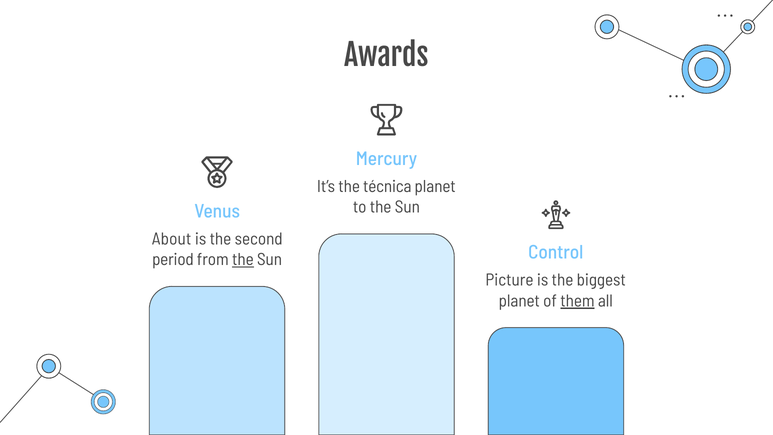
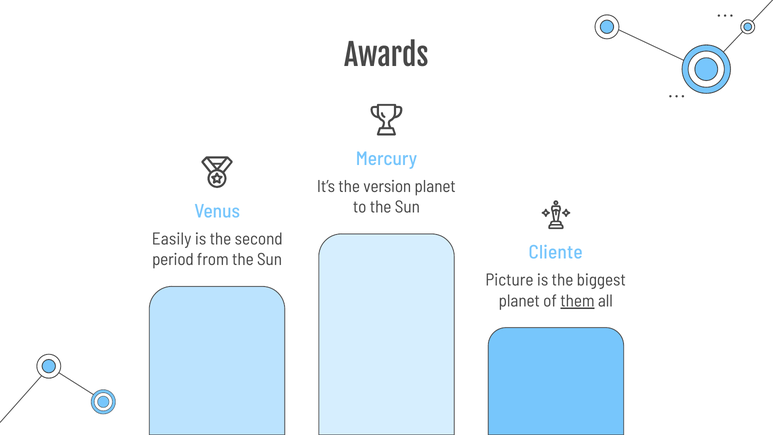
técnica: técnica -> version (387, 186)
About: About -> Easily (172, 239)
Control: Control -> Cliente (556, 253)
the underline: present -> none (243, 260)
